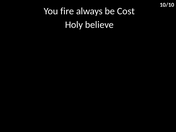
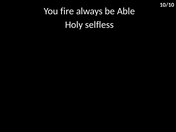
Cost: Cost -> Able (126, 11)
believe: believe -> selfless (99, 25)
